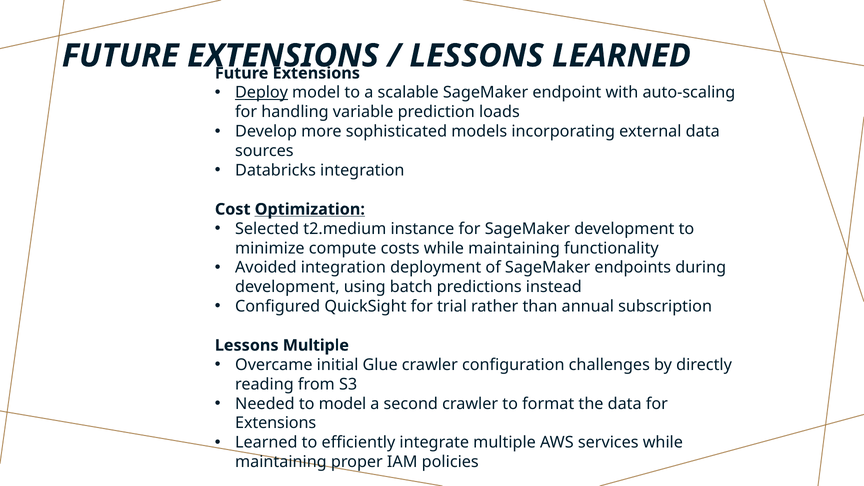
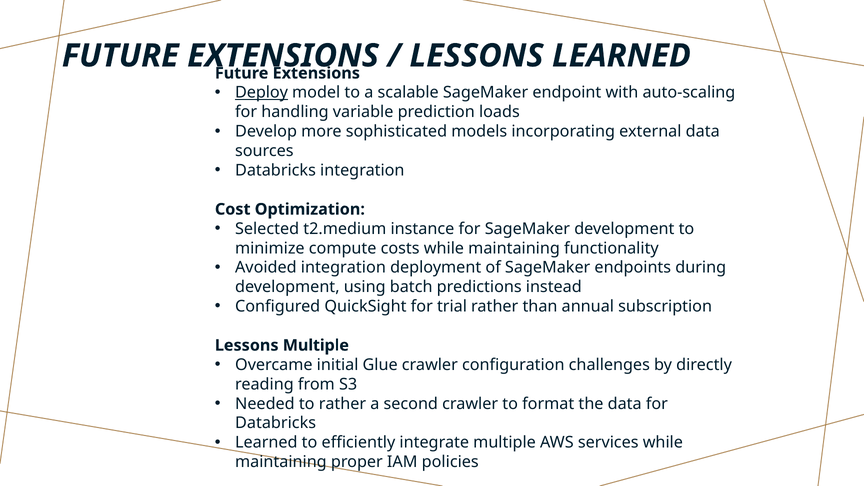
Optimization underline: present -> none (310, 209)
to model: model -> rather (342, 404)
Extensions: Extensions -> Databricks (276, 423)
